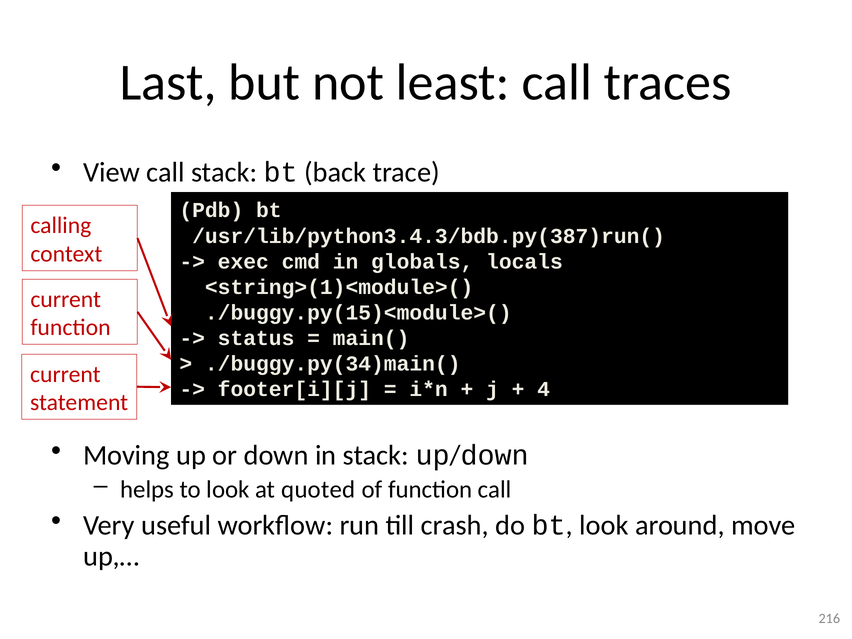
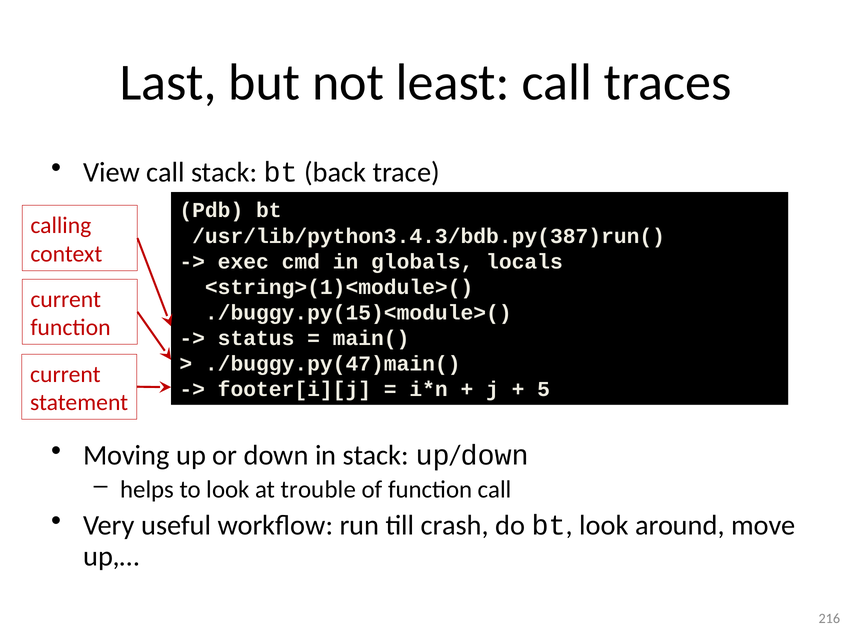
./buggy.py(34)main(: ./buggy.py(34)main( -> ./buggy.py(47)main( (333, 364)
4: 4 -> 5 (544, 389)
quoted: quoted -> trouble (318, 489)
